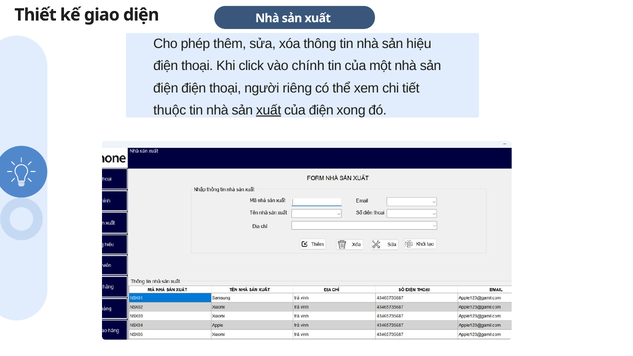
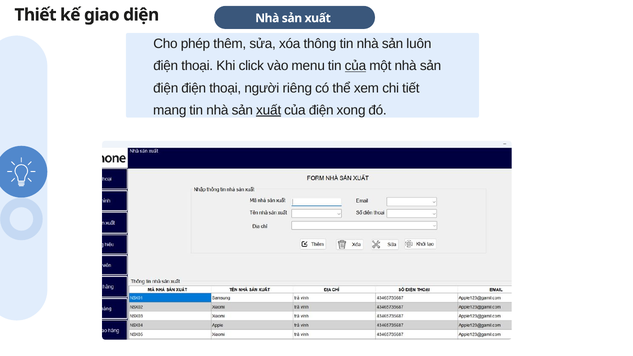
hiệu: hiệu -> luôn (419, 44)
chính: chính -> menu (308, 66)
của underline: none -> present (355, 66)
thuộc: thuộc -> mang (170, 110)
